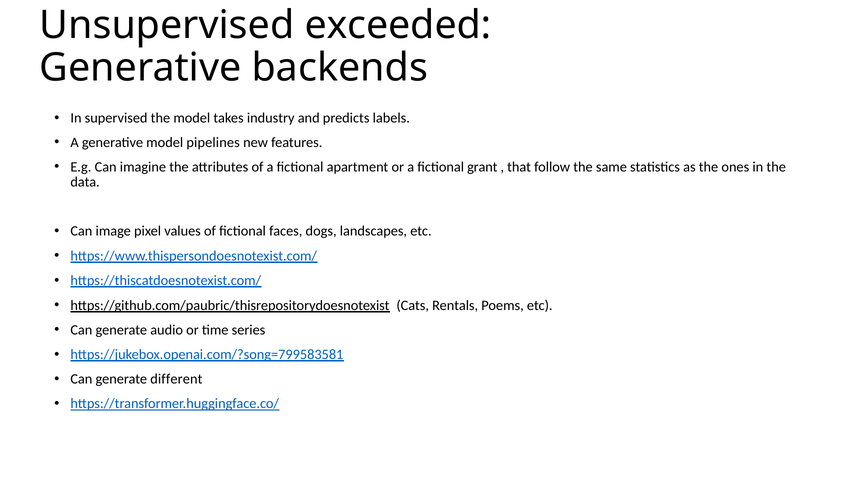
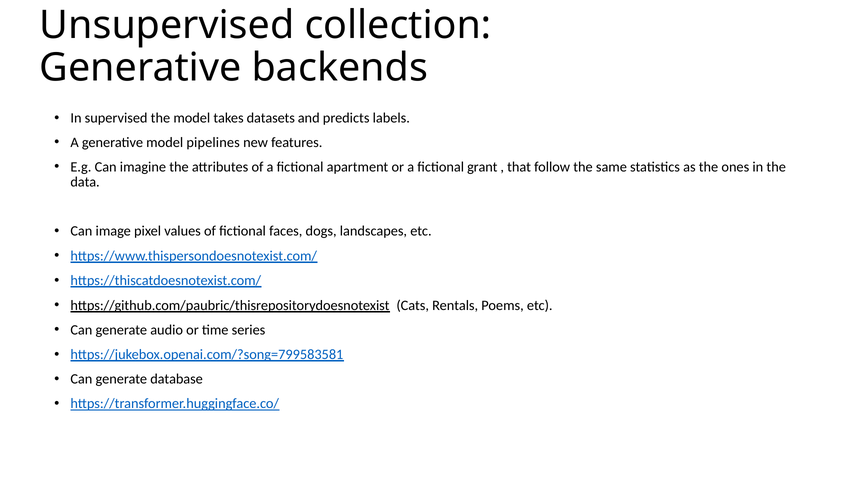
exceeded: exceeded -> collection (398, 25)
industry: industry -> datasets (271, 118)
different: different -> database (177, 379)
